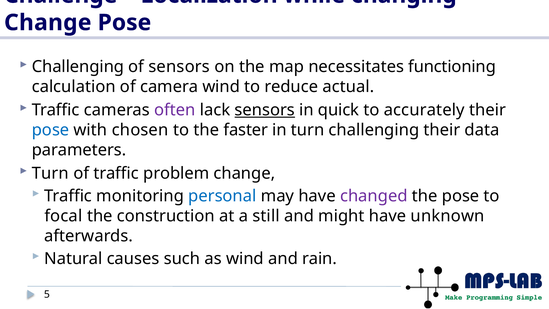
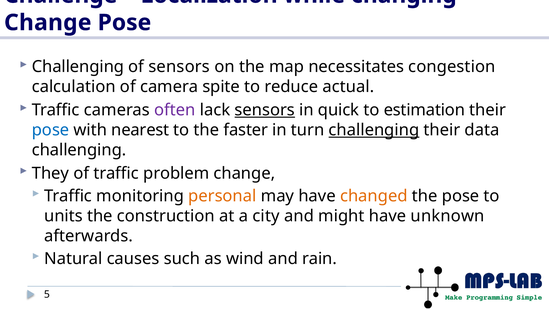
functioning: functioning -> congestion (452, 67)
camera wind: wind -> spite (221, 87)
accurately: accurately -> estimation (424, 110)
chosen: chosen -> nearest (140, 130)
challenging underline: none -> present (374, 130)
parameters: parameters -> challenging (79, 150)
Turn: Turn -> They (50, 173)
personal colour: blue -> orange (222, 196)
changed colour: purple -> orange (374, 196)
focal: focal -> units (63, 216)
still: still -> city (266, 216)
